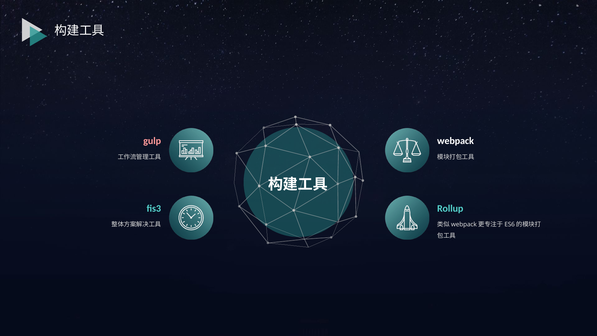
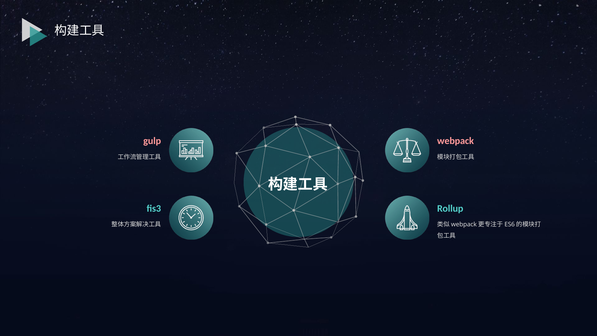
webpack colour: white -> pink (456, 141)
